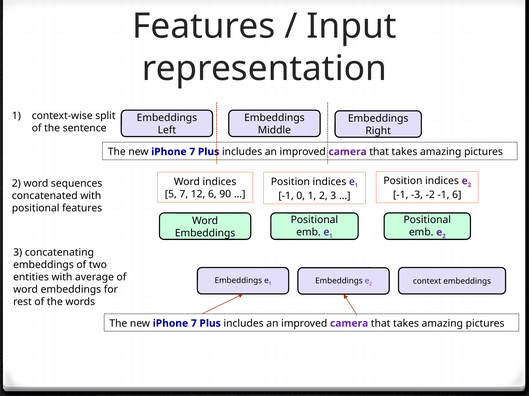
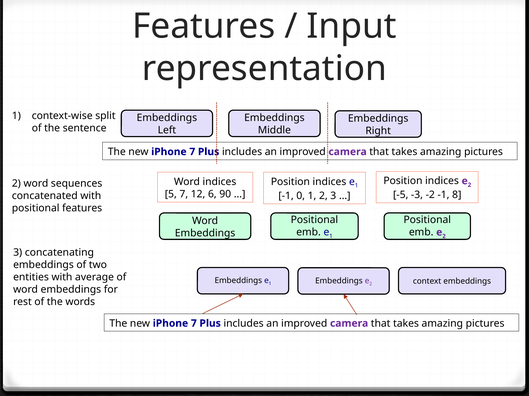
-1: -1 -> -5 (401, 195)
-1 6: 6 -> 8 (457, 195)
